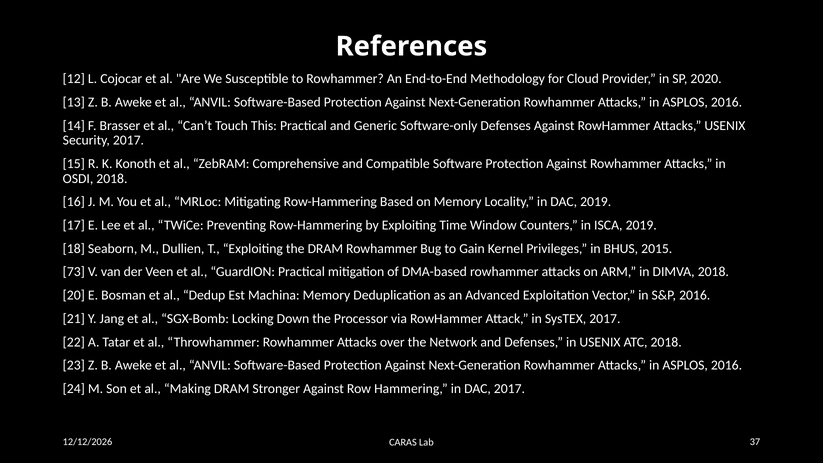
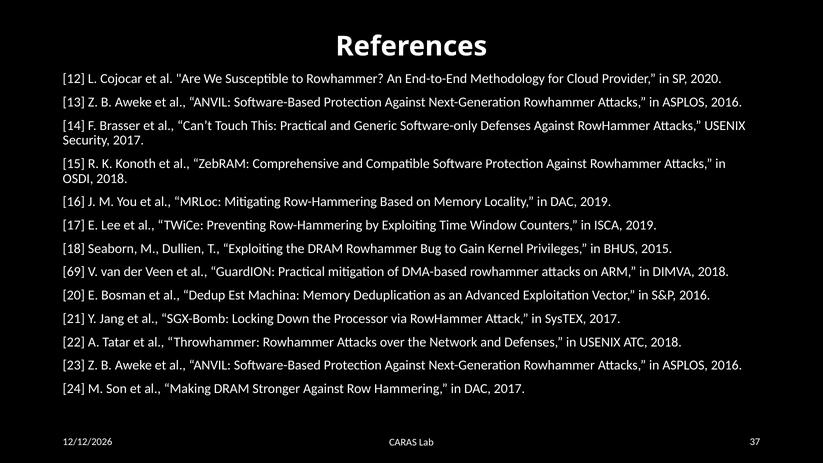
73: 73 -> 69 (74, 272)
